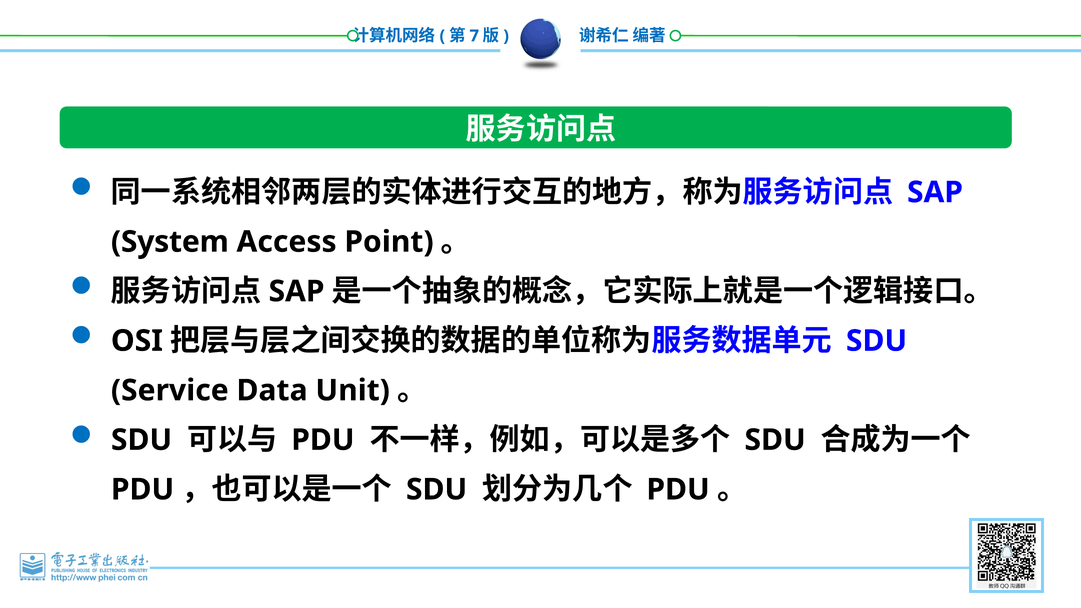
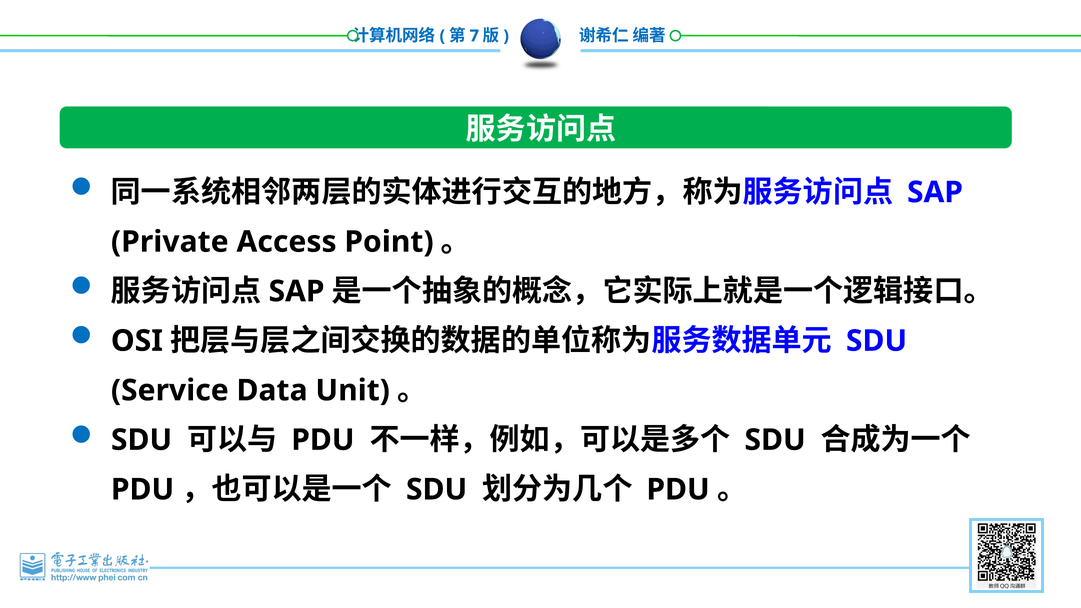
System: System -> Private (170, 242)
